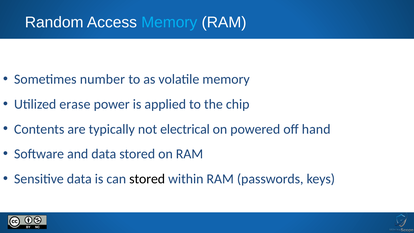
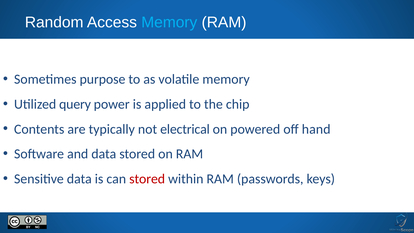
number: number -> purpose (103, 79)
erase: erase -> query (75, 104)
stored colour: black -> red (147, 179)
